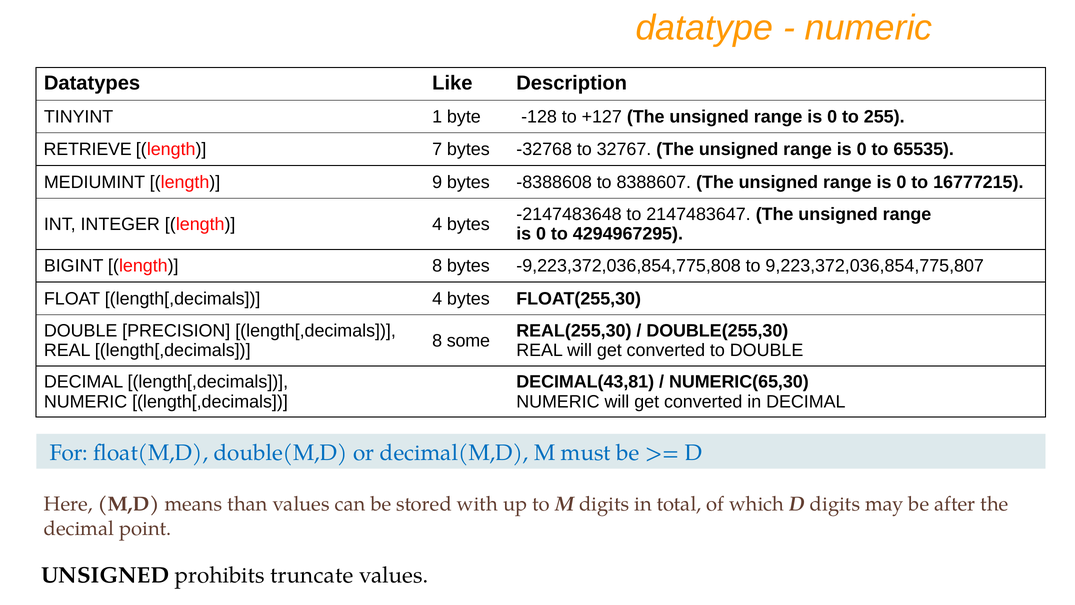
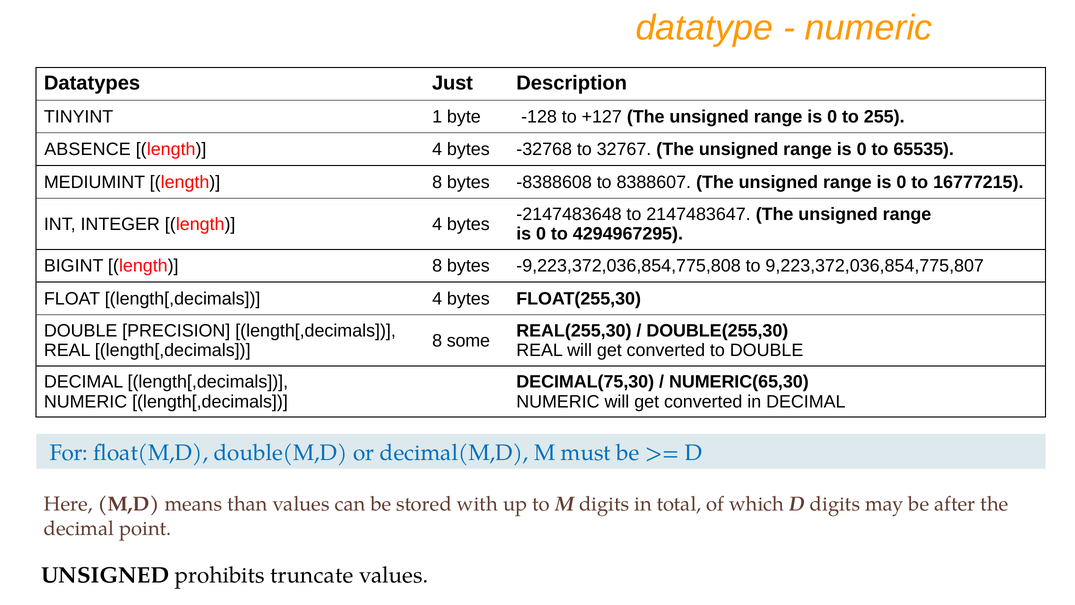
Like: Like -> Just (452, 83)
RETRIEVE: RETRIEVE -> ABSENCE (88, 149)
7: 7 -> 4 (437, 149)
MEDIUMINT length 9: 9 -> 8 (437, 182)
DECIMAL(43,81: DECIMAL(43,81 -> DECIMAL(75,30 (585, 382)
